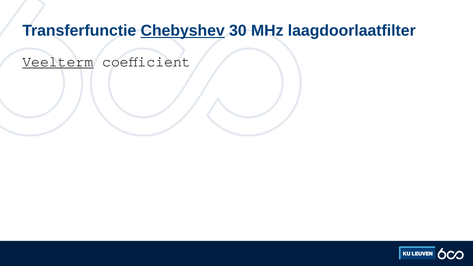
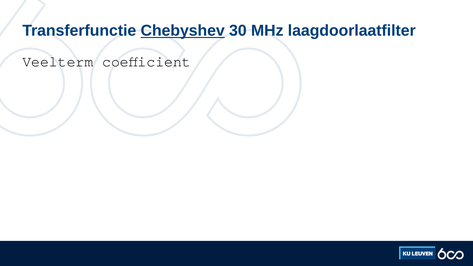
Veelterm underline: present -> none (58, 62)
